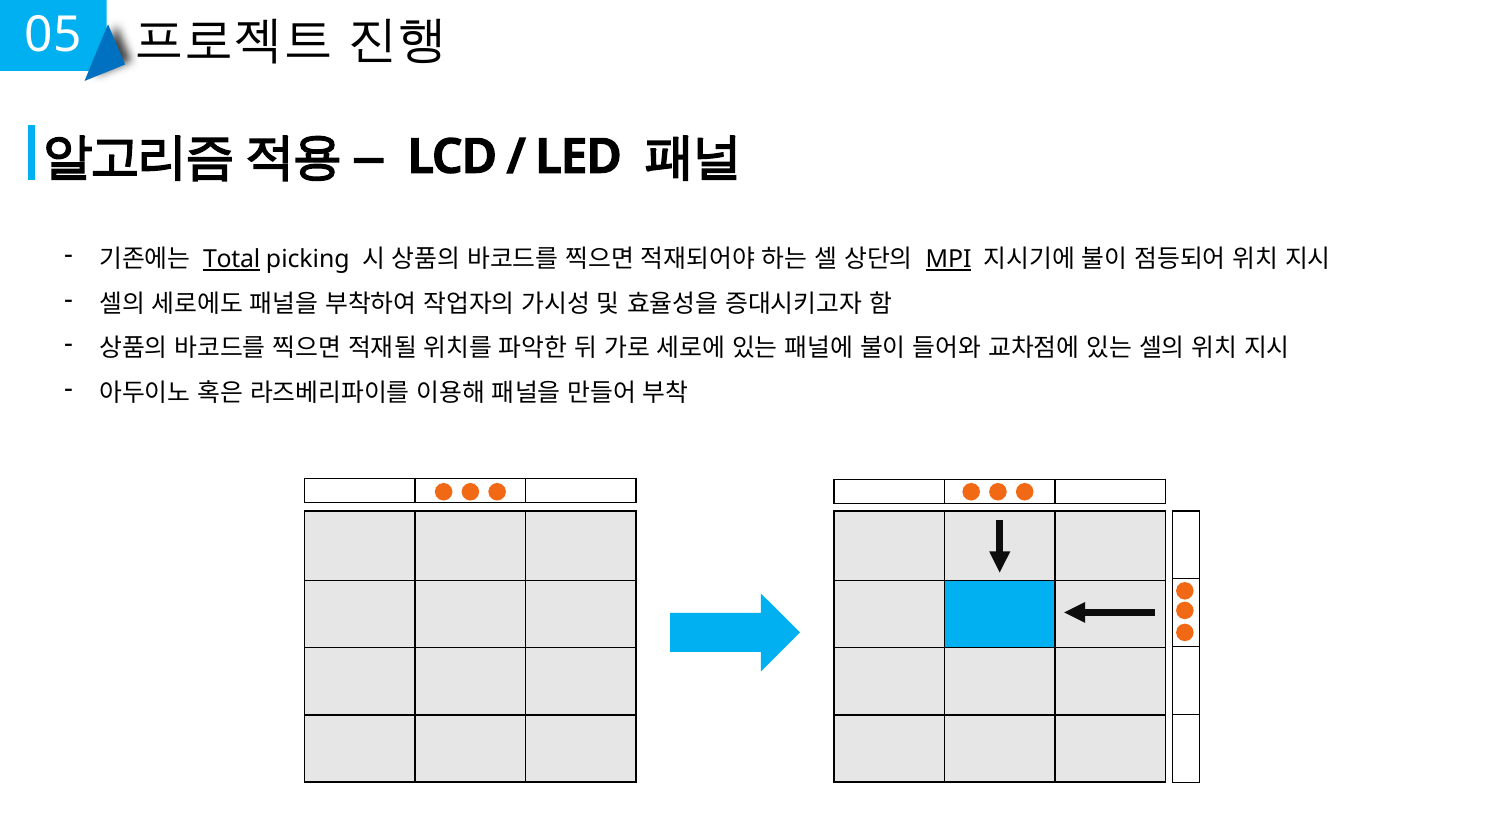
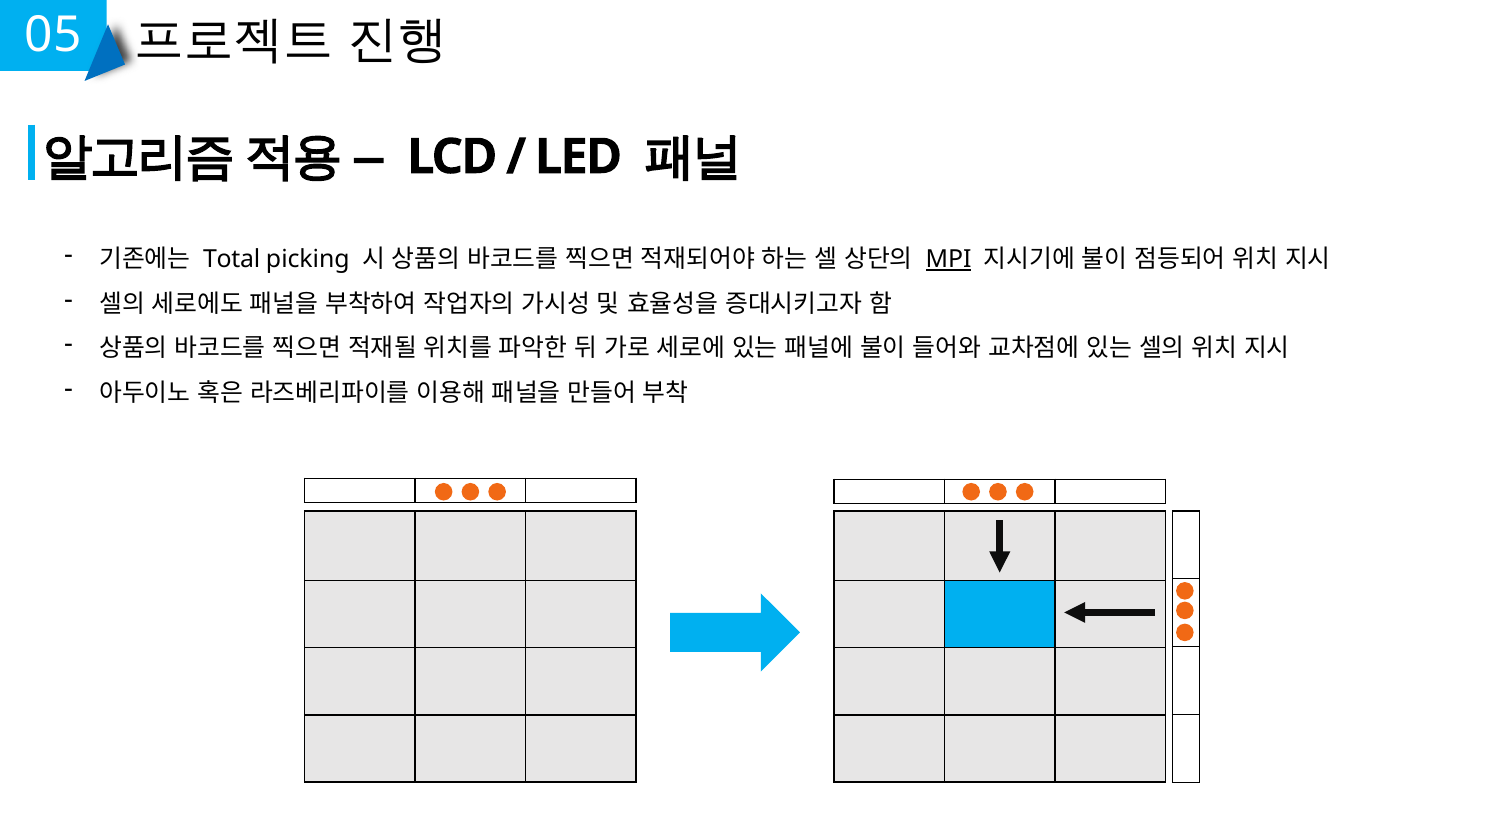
Total underline: present -> none (232, 259)
